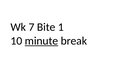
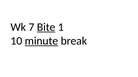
Bite underline: none -> present (46, 27)
